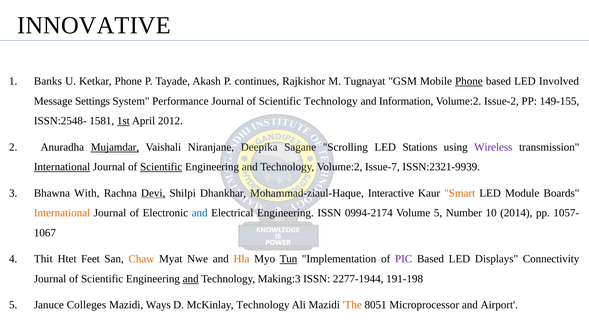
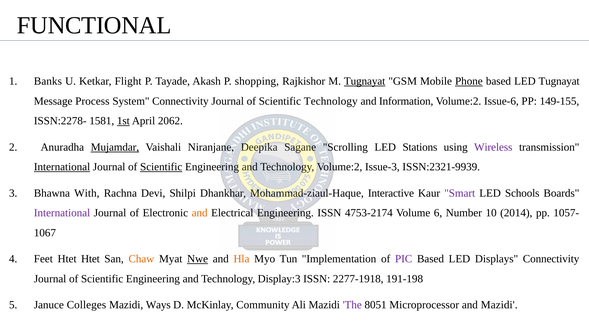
INNOVATIVE: INNOVATIVE -> FUNCTIONAL (94, 25)
Ketkar Phone: Phone -> Flight (128, 81)
continues: continues -> shopping (257, 81)
Tugnayat underline: none -> present (365, 81)
LED Involved: Involved -> Tugnayat (559, 81)
Settings: Settings -> Process (92, 101)
System Performance: Performance -> Connectivity (180, 101)
Issue-2: Issue-2 -> Issue-6 (501, 101)
ISSN:2548-: ISSN:2548- -> ISSN:2278- (60, 121)
2012: 2012 -> 2062 (170, 121)
Issue-7: Issue-7 -> Issue-3 (382, 167)
Devi underline: present -> none (153, 193)
Smart colour: orange -> purple (460, 193)
Module: Module -> Schools (522, 193)
International colour: orange -> purple (62, 213)
and colour: blue -> orange (200, 213)
0994-2174: 0994-2174 -> 4753-2174 (369, 213)
Volume 5: 5 -> 6 (438, 213)
Thit: Thit -> Feet (43, 259)
Htet Feet: Feet -> Htet (90, 259)
Nwe underline: none -> present (198, 259)
Tun underline: present -> none (288, 259)
and underline: present -> none (191, 278)
Making:3: Making:3 -> Display:3 (279, 278)
2277-1944: 2277-1944 -> 2277-1918 (358, 278)
McKinlay Technology: Technology -> Community (263, 304)
The colour: orange -> purple (352, 304)
and Airport: Airport -> Mazidi (499, 304)
